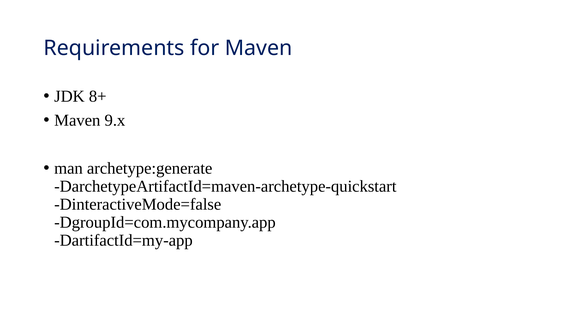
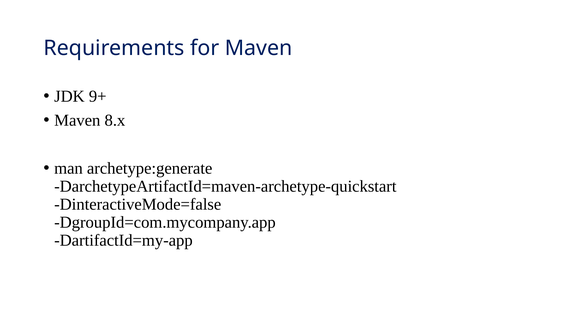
8+: 8+ -> 9+ (98, 97)
9.x: 9.x -> 8.x (115, 120)
